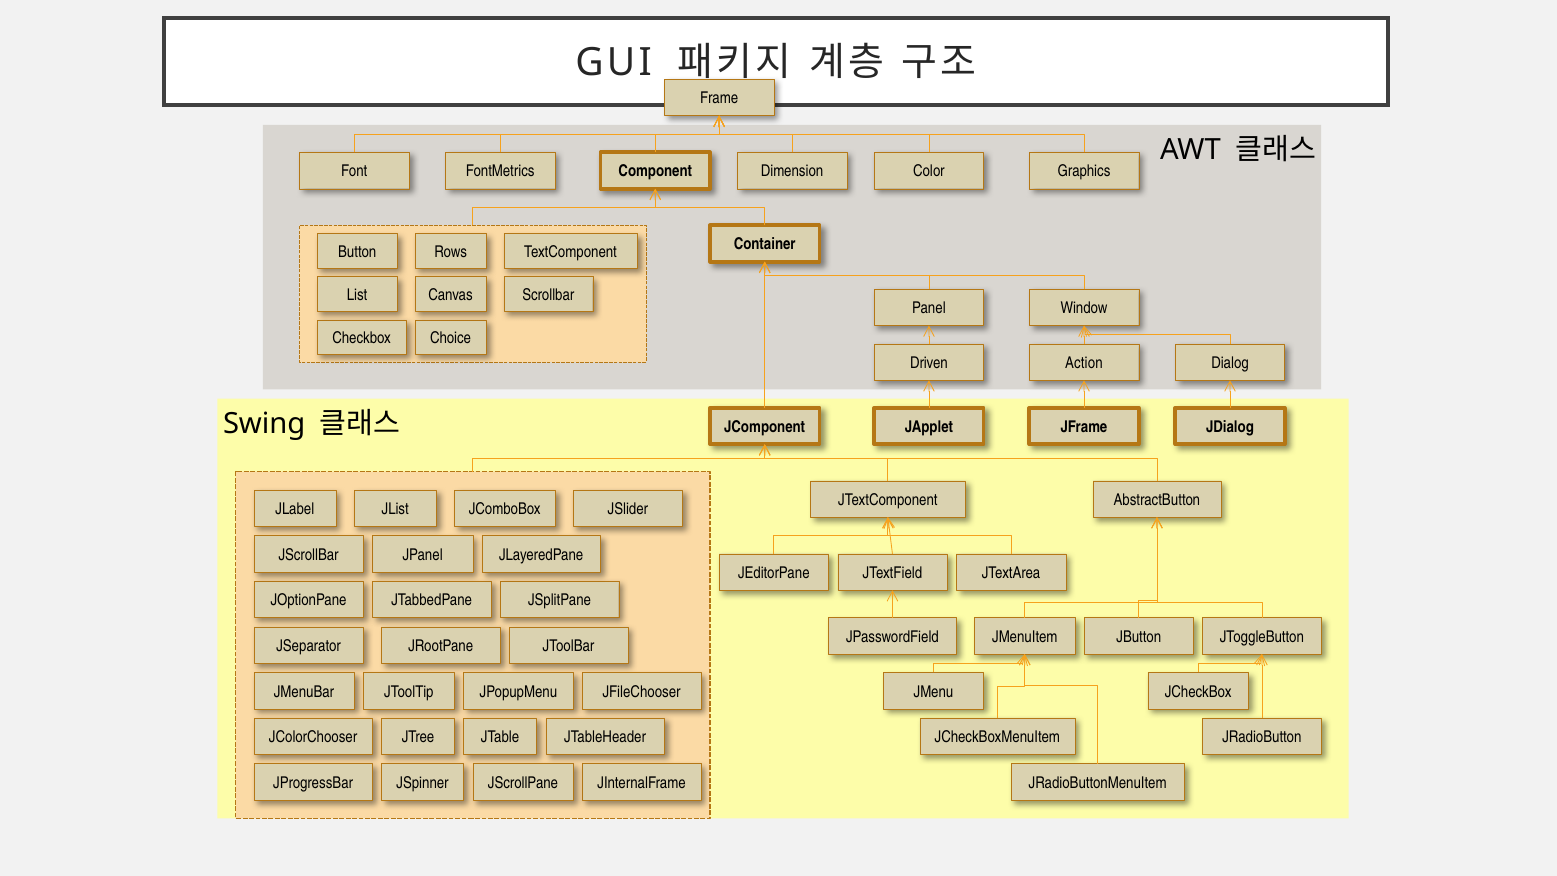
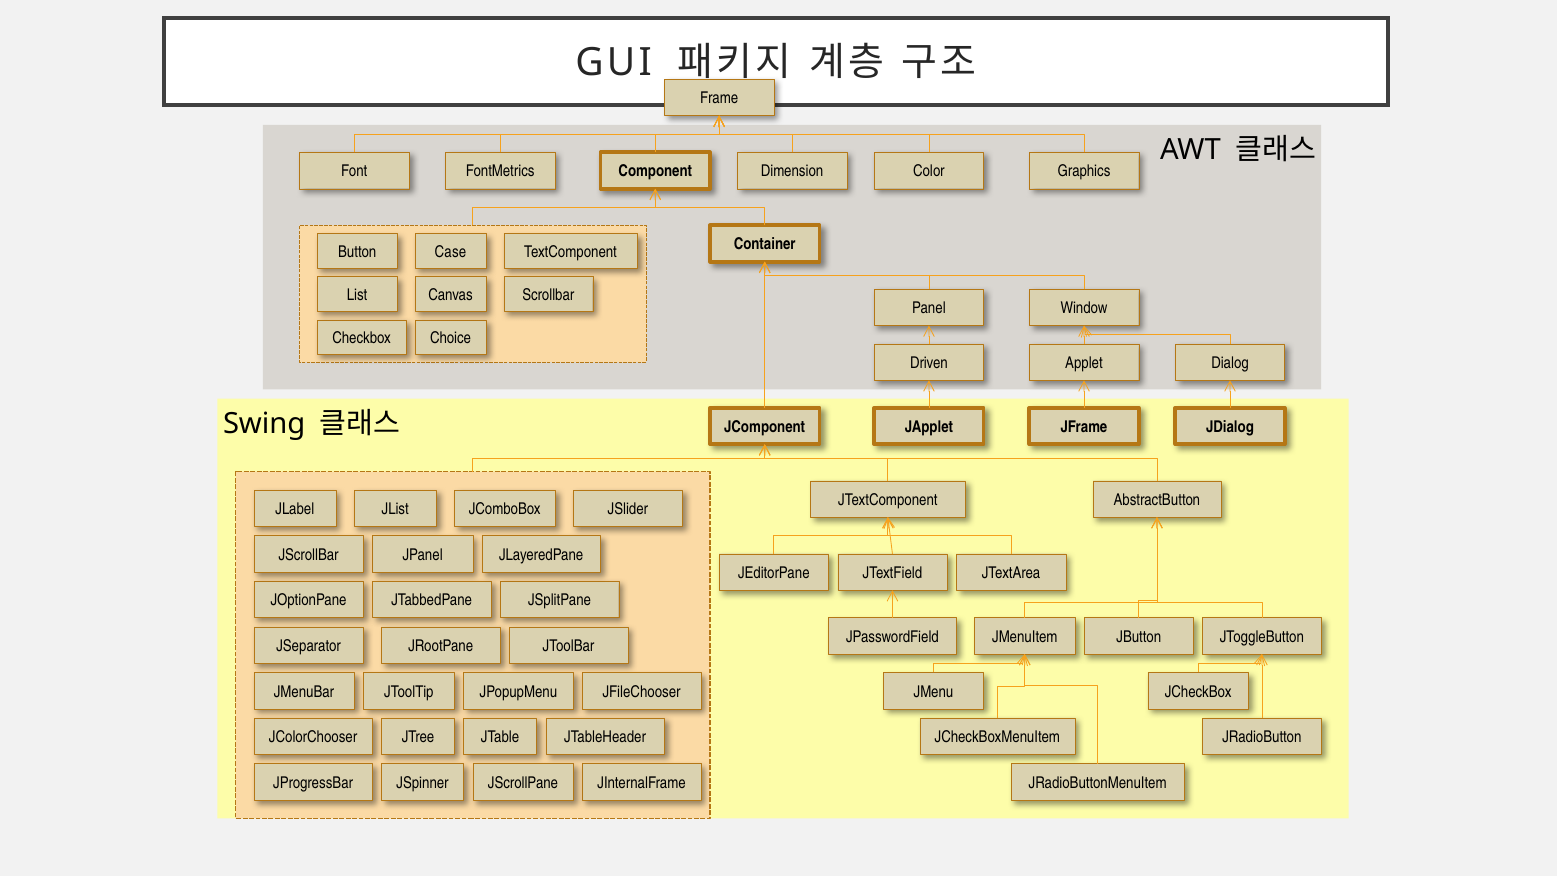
Rows: Rows -> Case (450, 252)
Action: Action -> Applet (1084, 363)
